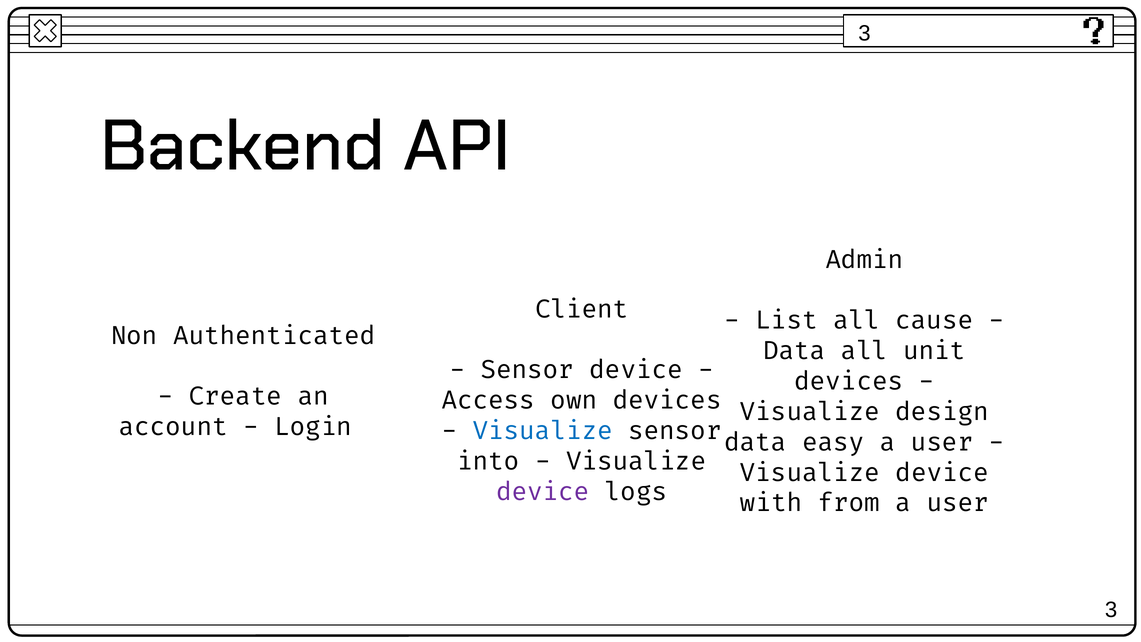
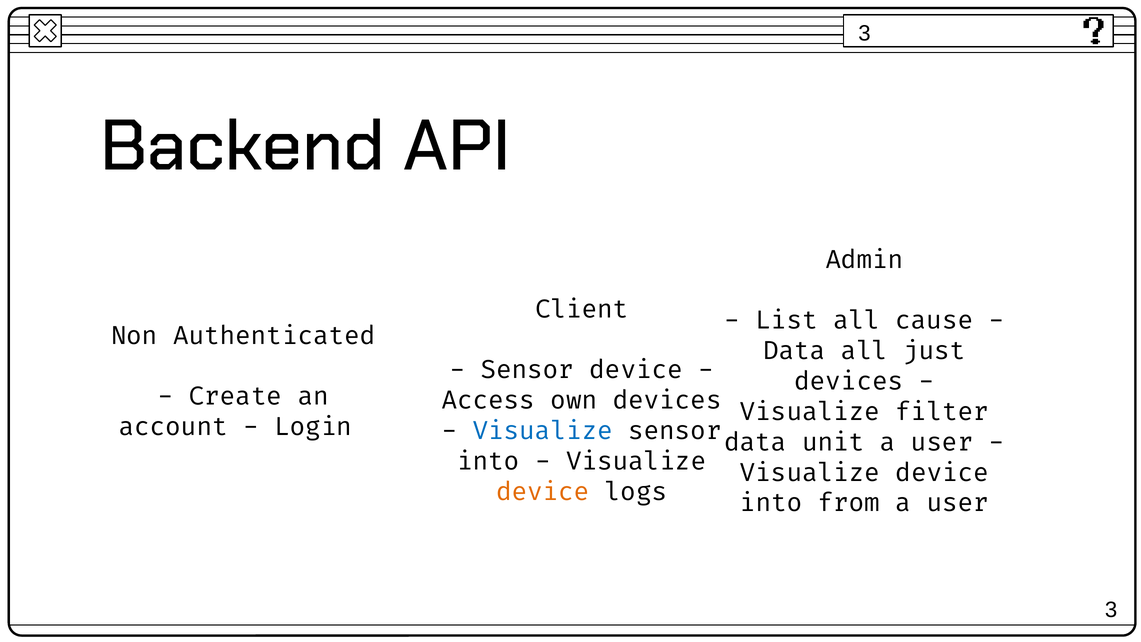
unit: unit -> just (934, 351)
design: design -> filter (942, 412)
easy: easy -> unit (833, 442)
device colour: purple -> orange (543, 492)
with: with -> into (771, 503)
